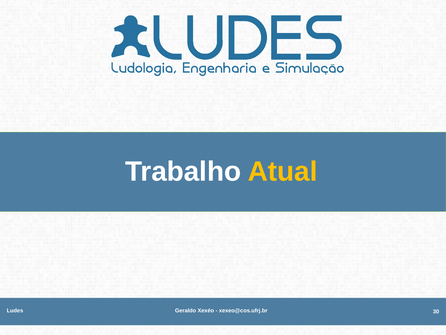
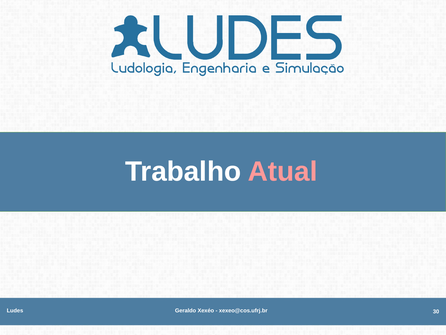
Atual colour: yellow -> pink (283, 171)
